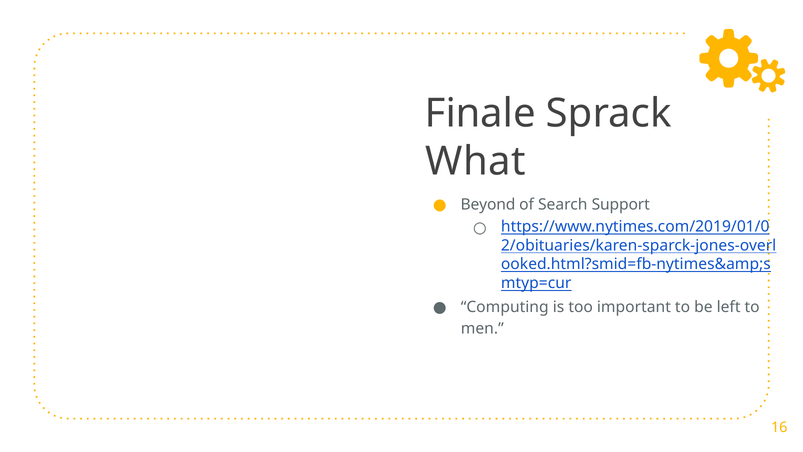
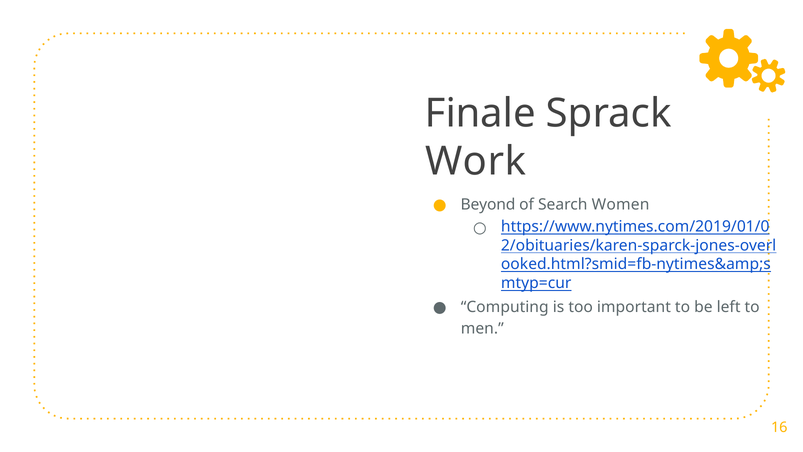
What: What -> Work (476, 161)
Support: Support -> Women (621, 205)
